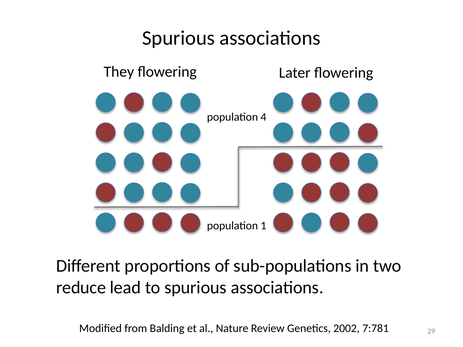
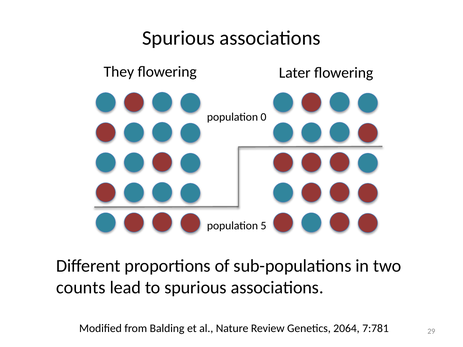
4: 4 -> 0 (264, 117)
1: 1 -> 5 (264, 226)
reduce: reduce -> counts (81, 288)
2002: 2002 -> 2064 (346, 329)
